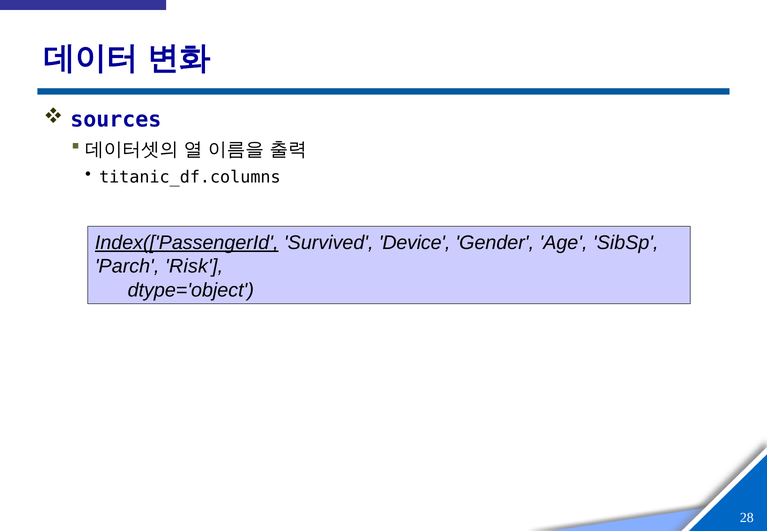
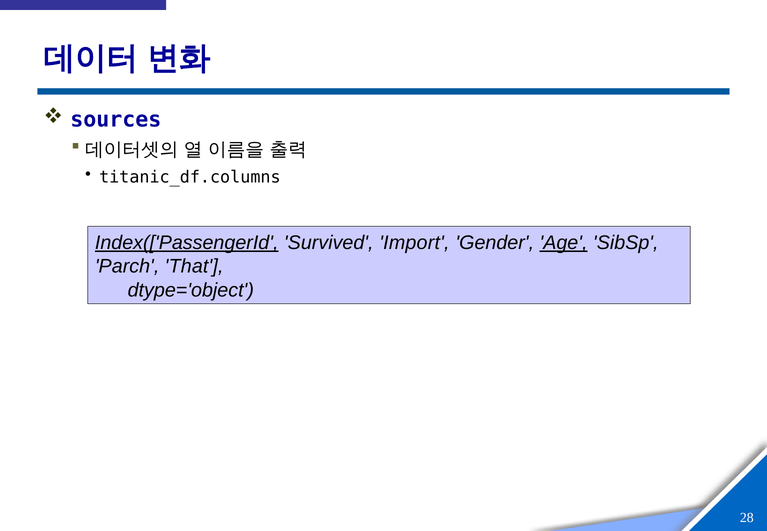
Device: Device -> Import (414, 243)
Age underline: none -> present (564, 243)
Risk: Risk -> That (194, 266)
